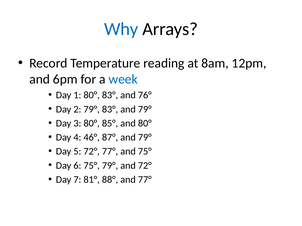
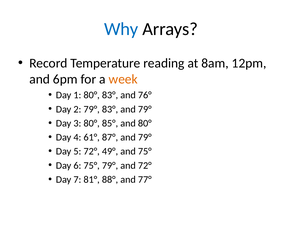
week colour: blue -> orange (123, 79)
46°: 46° -> 61° (92, 138)
72° 77°: 77° -> 49° (110, 152)
